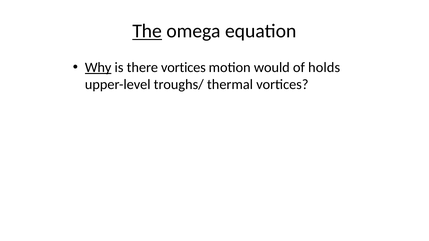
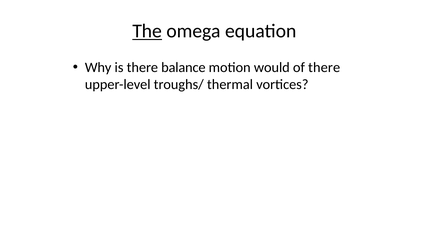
Why underline: present -> none (98, 67)
there vortices: vortices -> balance (183, 67)
of holds: holds -> there (324, 67)
